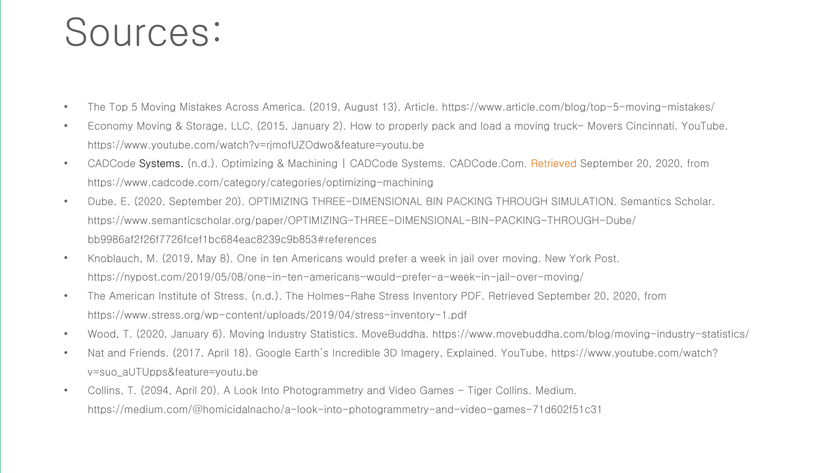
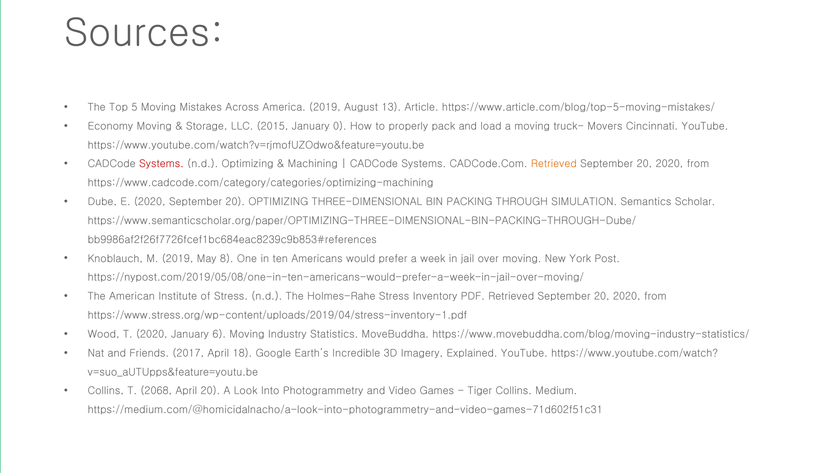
2: 2 -> 0 (340, 126)
Systems colour: black -> red (161, 164)
2094: 2094 -> 2068 (156, 391)
